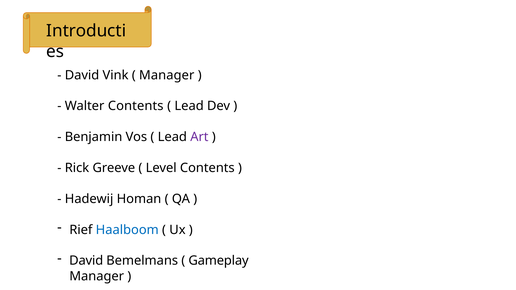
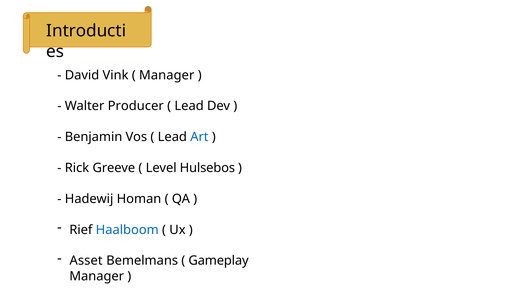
Walter Contents: Contents -> Producer (136, 106)
Art colour: purple -> blue (199, 137)
Level Contents: Contents -> Hulsebos (207, 168)
David: David -> Asset (86, 261)
